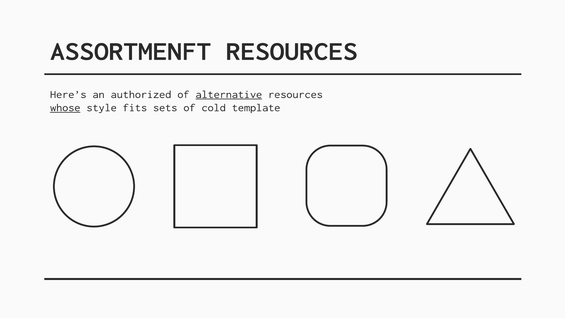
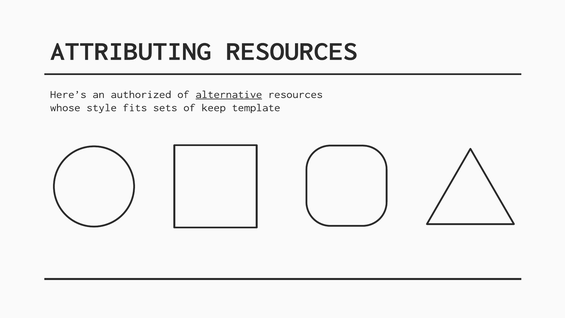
ASSORTMENFT: ASSORTMENFT -> ATTRIBUTING (131, 51)
whose underline: present -> none (65, 107)
cold: cold -> keep (214, 107)
